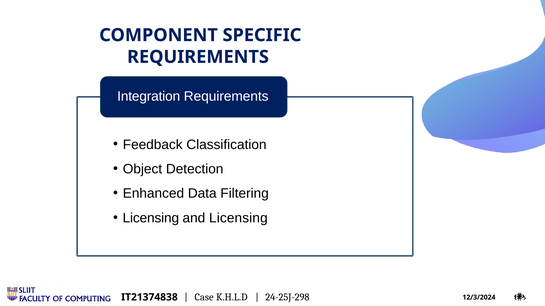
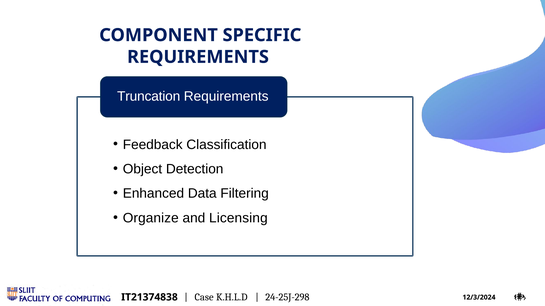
Integration: Integration -> Truncation (149, 96)
Licensing: Licensing -> Organize (151, 218)
